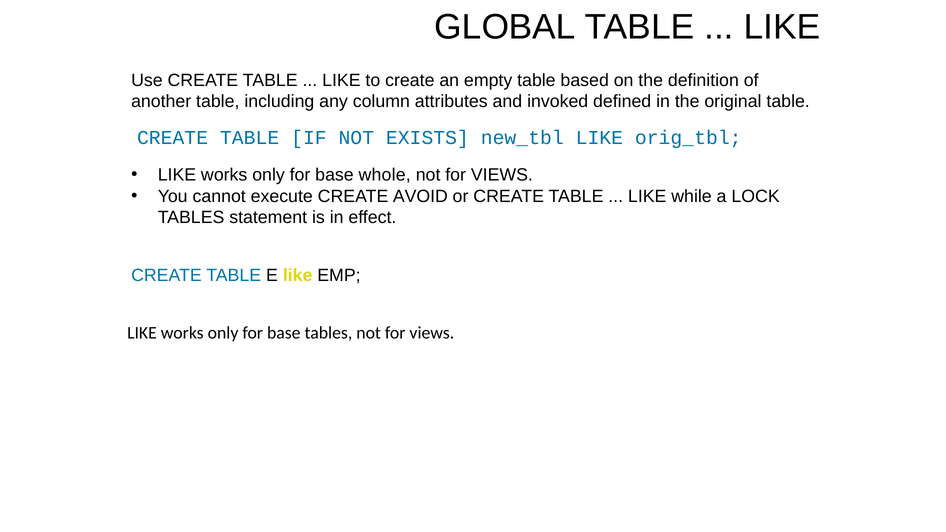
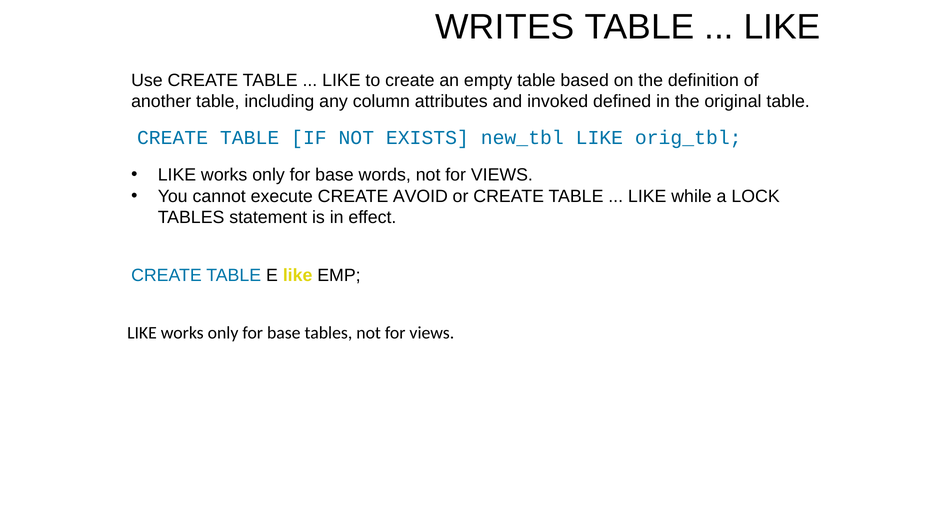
GLOBAL: GLOBAL -> WRITES (505, 27)
whole: whole -> words (385, 175)
